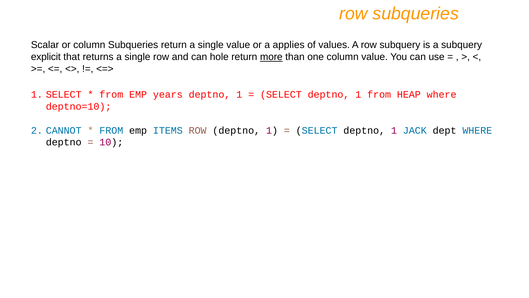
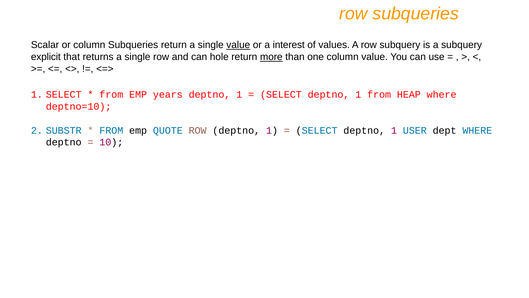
value underline: none -> present (238, 45)
applies: applies -> interest (289, 45)
CANNOT: CANNOT -> SUBSTR (64, 130)
ITEMS: ITEMS -> QUOTE (168, 130)
JACK: JACK -> USER (415, 130)
